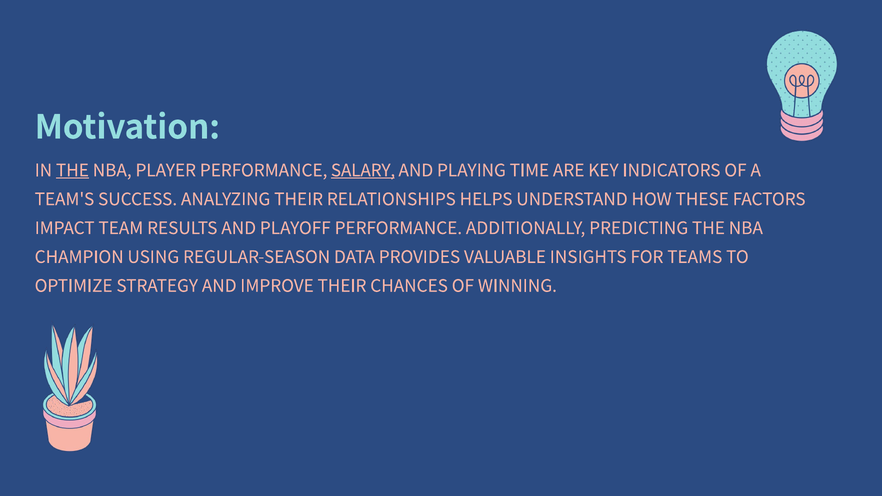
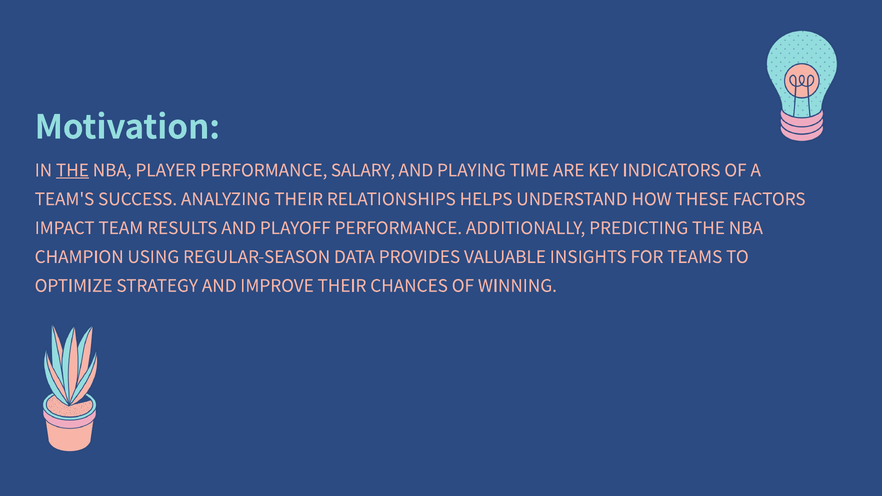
SALARY underline: present -> none (363, 171)
